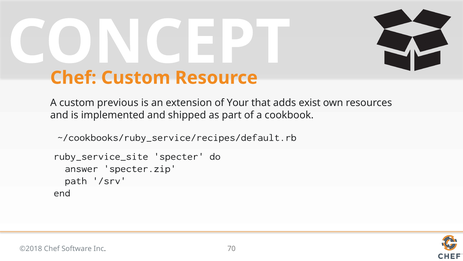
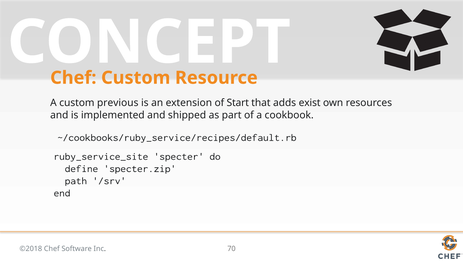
Your: Your -> Start (238, 103)
answer: answer -> define (81, 168)
